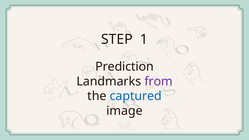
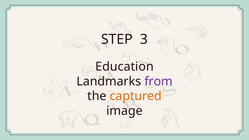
1: 1 -> 3 (144, 39)
Prediction: Prediction -> Education (124, 67)
captured colour: blue -> orange (136, 96)
